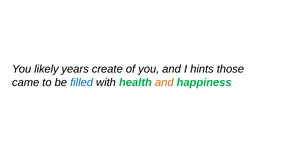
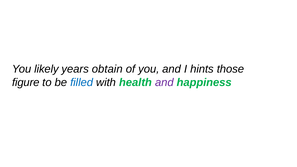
create: create -> obtain (107, 69)
came: came -> figure (26, 82)
and colour: orange -> purple (164, 82)
